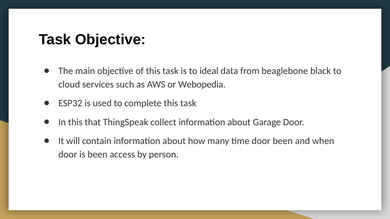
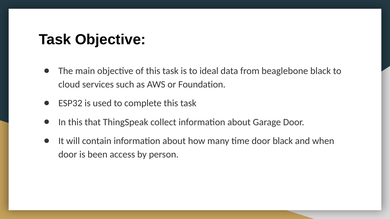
Webopedia: Webopedia -> Foundation (202, 85)
door been: been -> black (283, 141)
